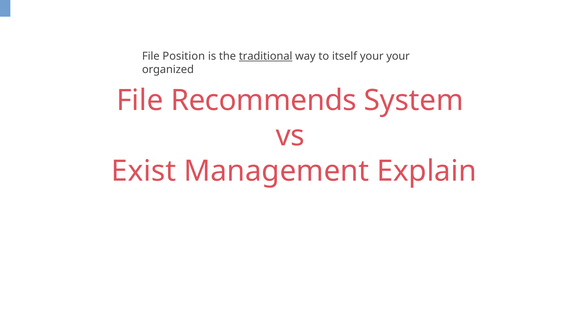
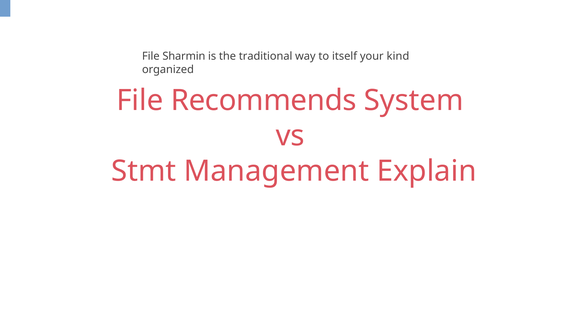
Position: Position -> Sharmin (184, 56)
traditional underline: present -> none (266, 56)
your your: your -> kind (398, 56)
Exist: Exist -> Stmt (144, 171)
